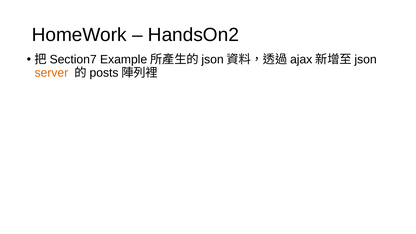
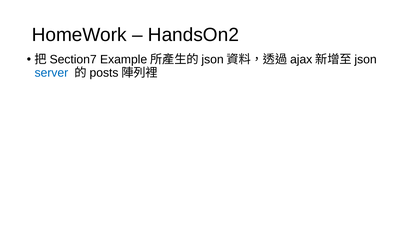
server colour: orange -> blue (51, 73)
